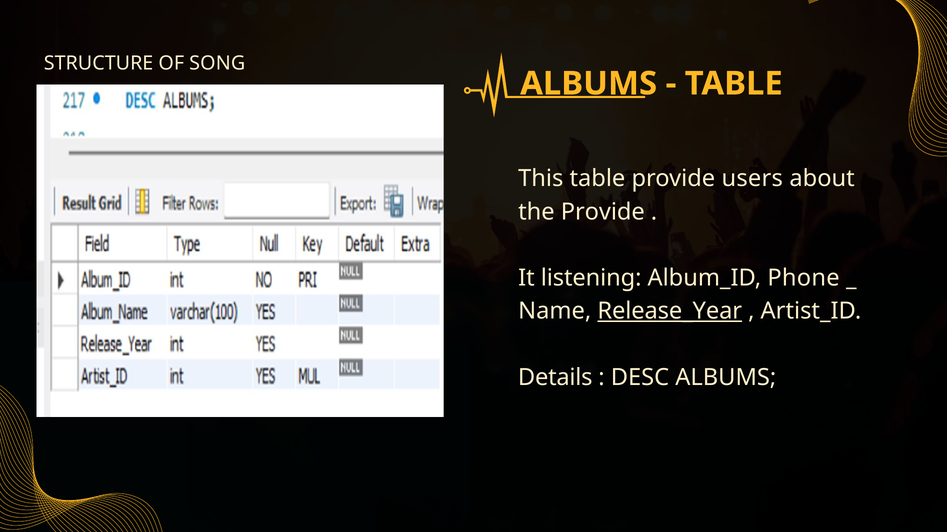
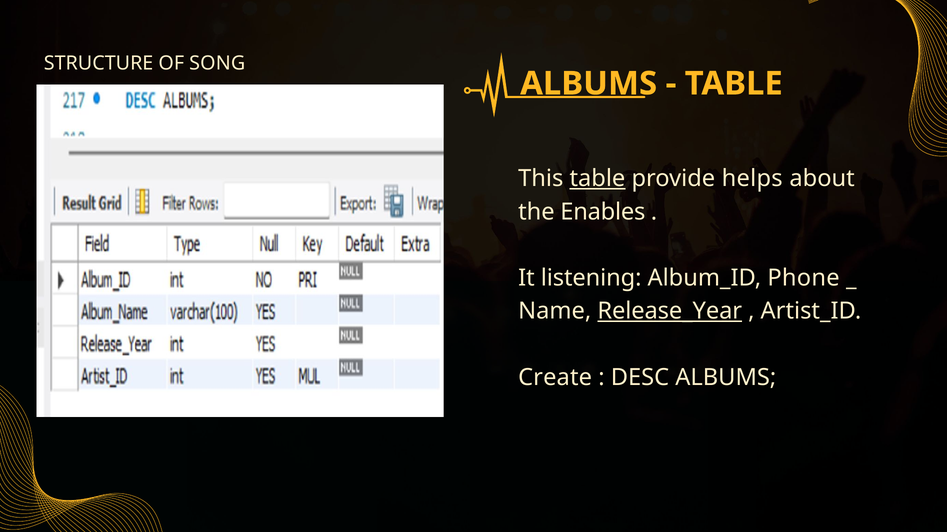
table underline: none -> present (597, 179)
users: users -> helps (752, 179)
the Provide: Provide -> Enables (603, 212)
Details: Details -> Create (555, 378)
